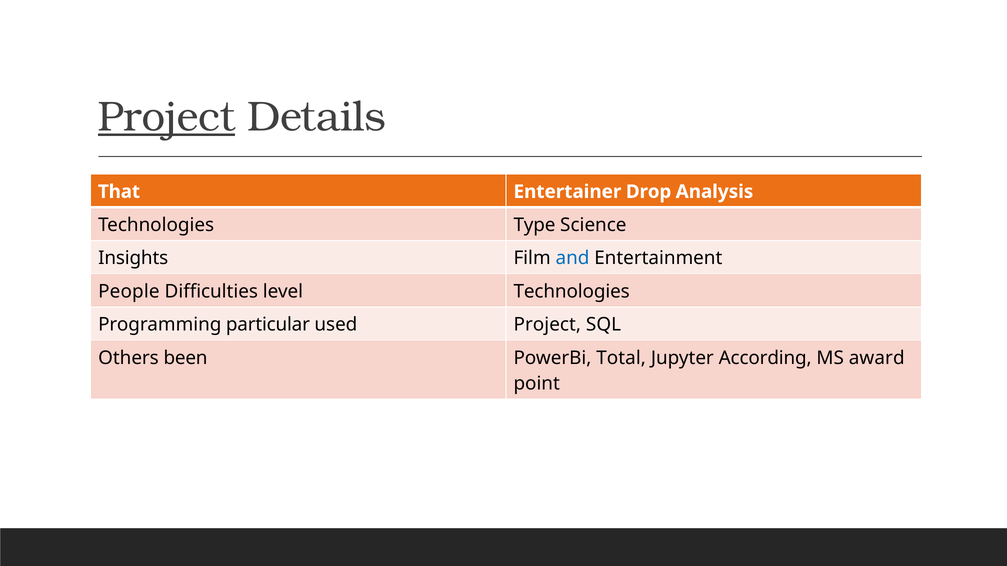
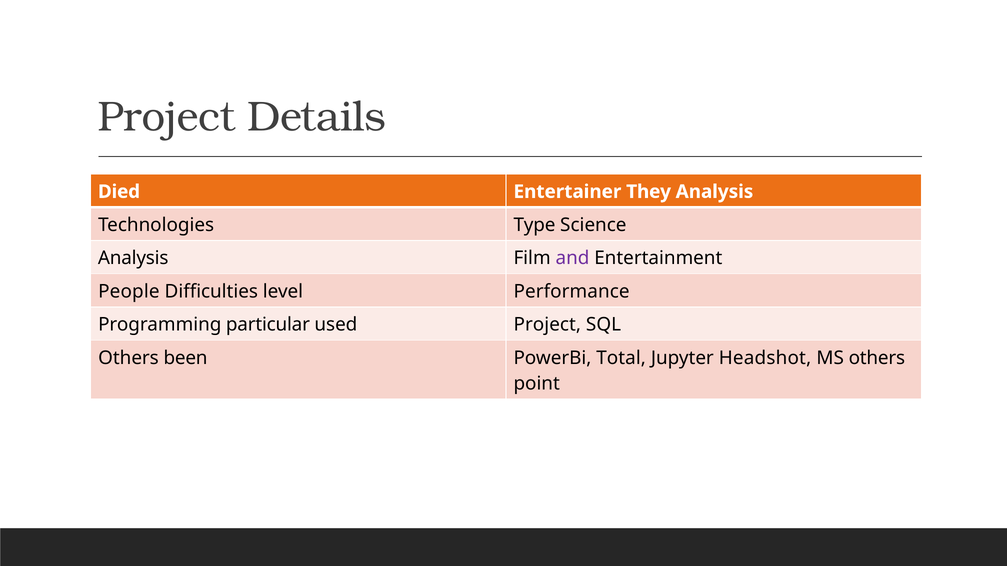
Project underline: present -> none (167, 117)
That: That -> Died (119, 192)
Drop: Drop -> They (649, 192)
Insights: Insights -> Analysis (133, 258)
and colour: blue -> purple (572, 258)
level Technologies: Technologies -> Performance (572, 292)
According: According -> Headshot (765, 358)
MS award: award -> others (877, 358)
